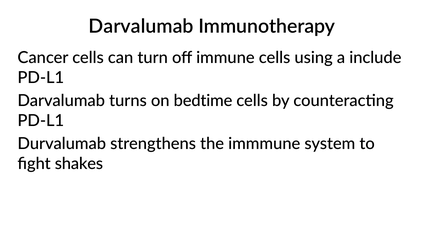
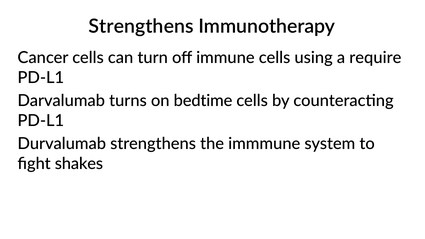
Darvalumab: Darvalumab -> Strengthens (141, 26)
include: include -> require (375, 58)
